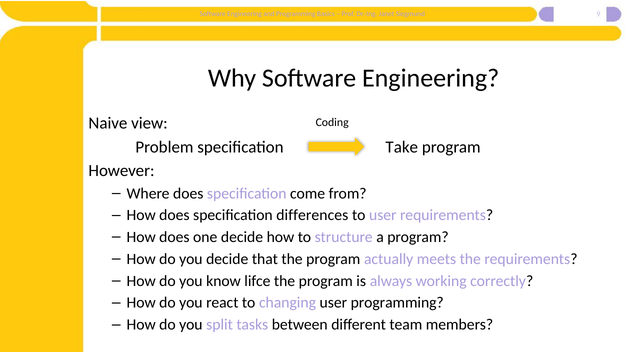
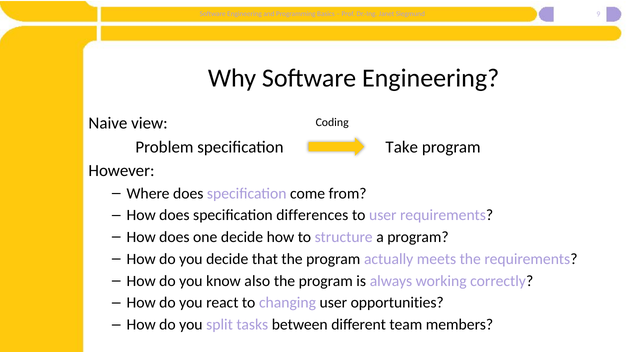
lifce: lifce -> also (257, 281)
user programming: programming -> opportunities (397, 303)
